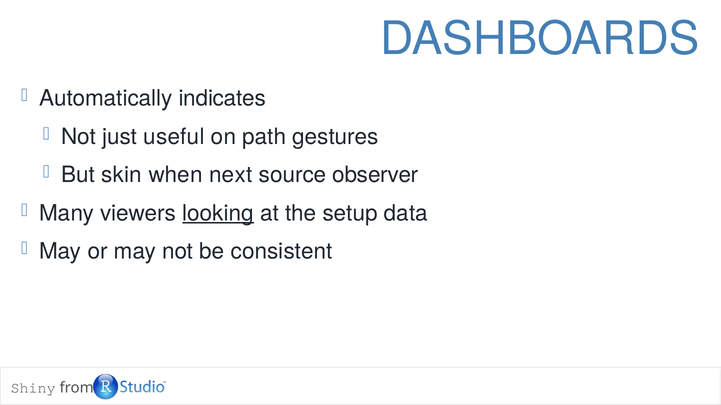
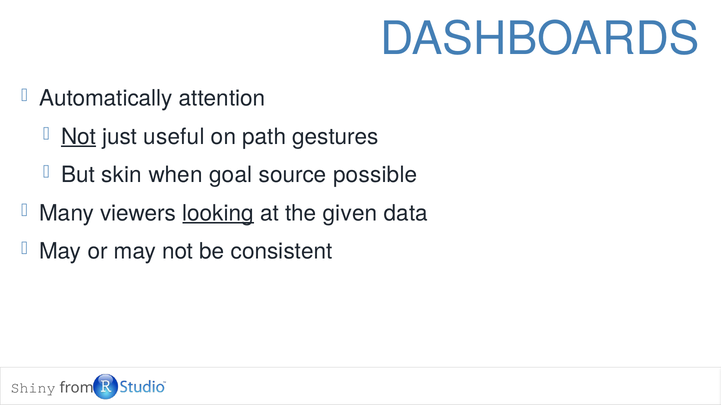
indicates: indicates -> attention (222, 99)
Not underline: none -> present (78, 137)
next: next -> goal (231, 175)
observer: observer -> possible (375, 175)
setup: setup -> given (350, 214)
